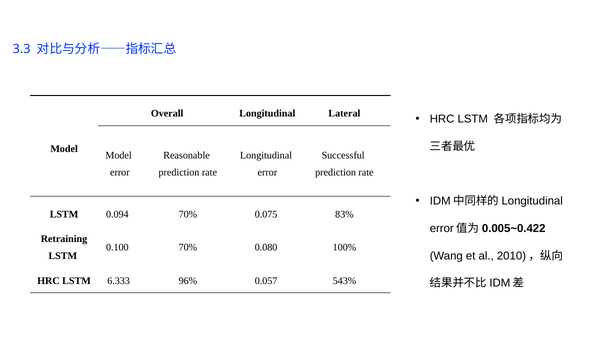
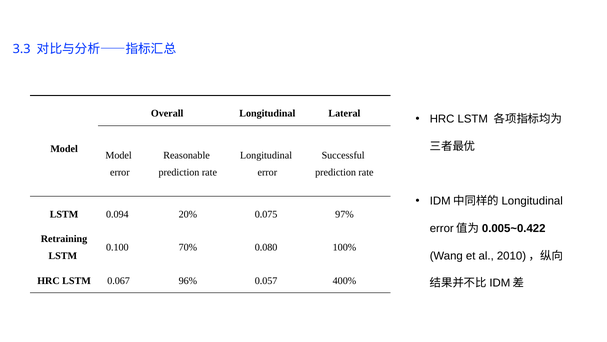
0.094 70%: 70% -> 20% (188, 214)
83%: 83% -> 97% (344, 214)
6.333: 6.333 -> 0.067 (119, 280)
543%: 543% -> 400% (344, 280)
